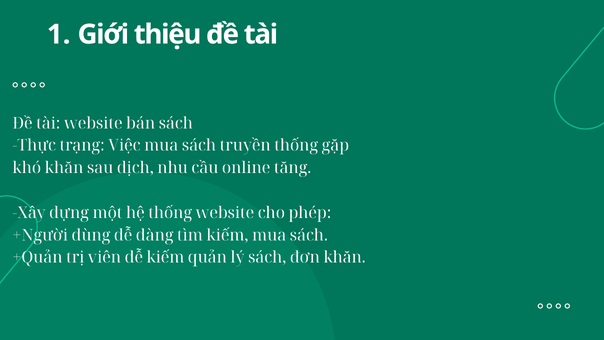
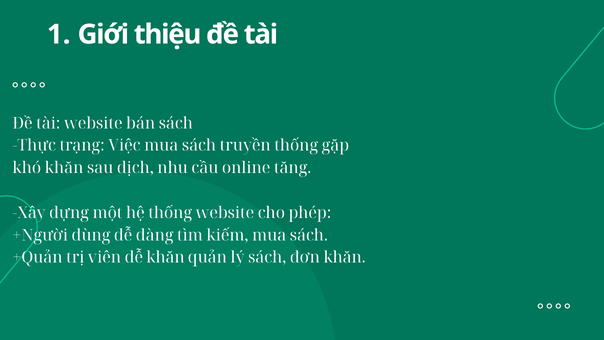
dễ kiếm: kiếm -> khăn (166, 257)
